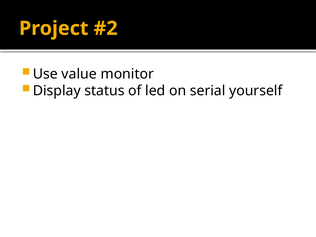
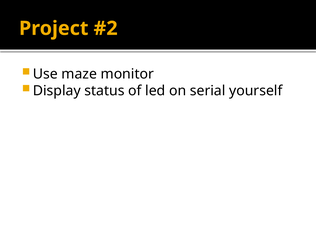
value: value -> maze (79, 74)
